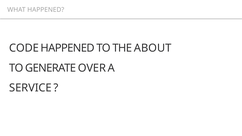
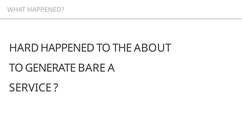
CODE: CODE -> HARD (24, 48)
OVER: OVER -> BARE (92, 68)
